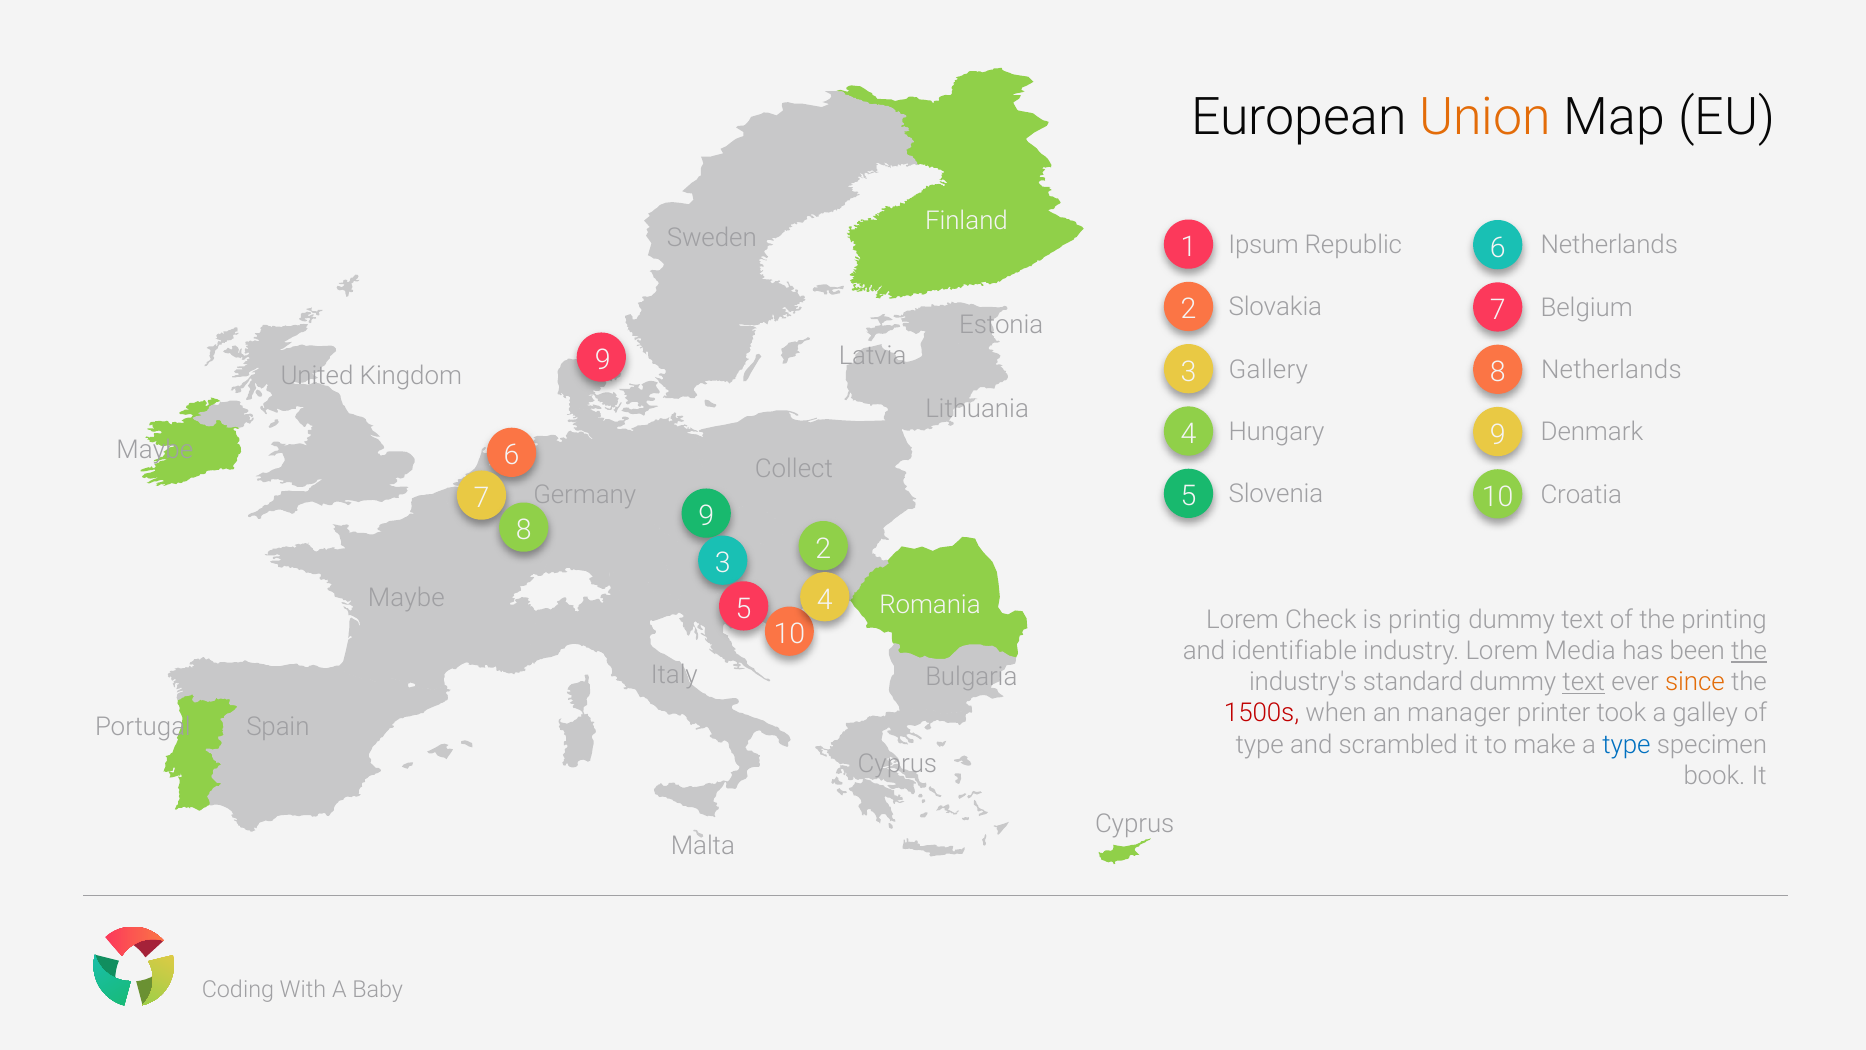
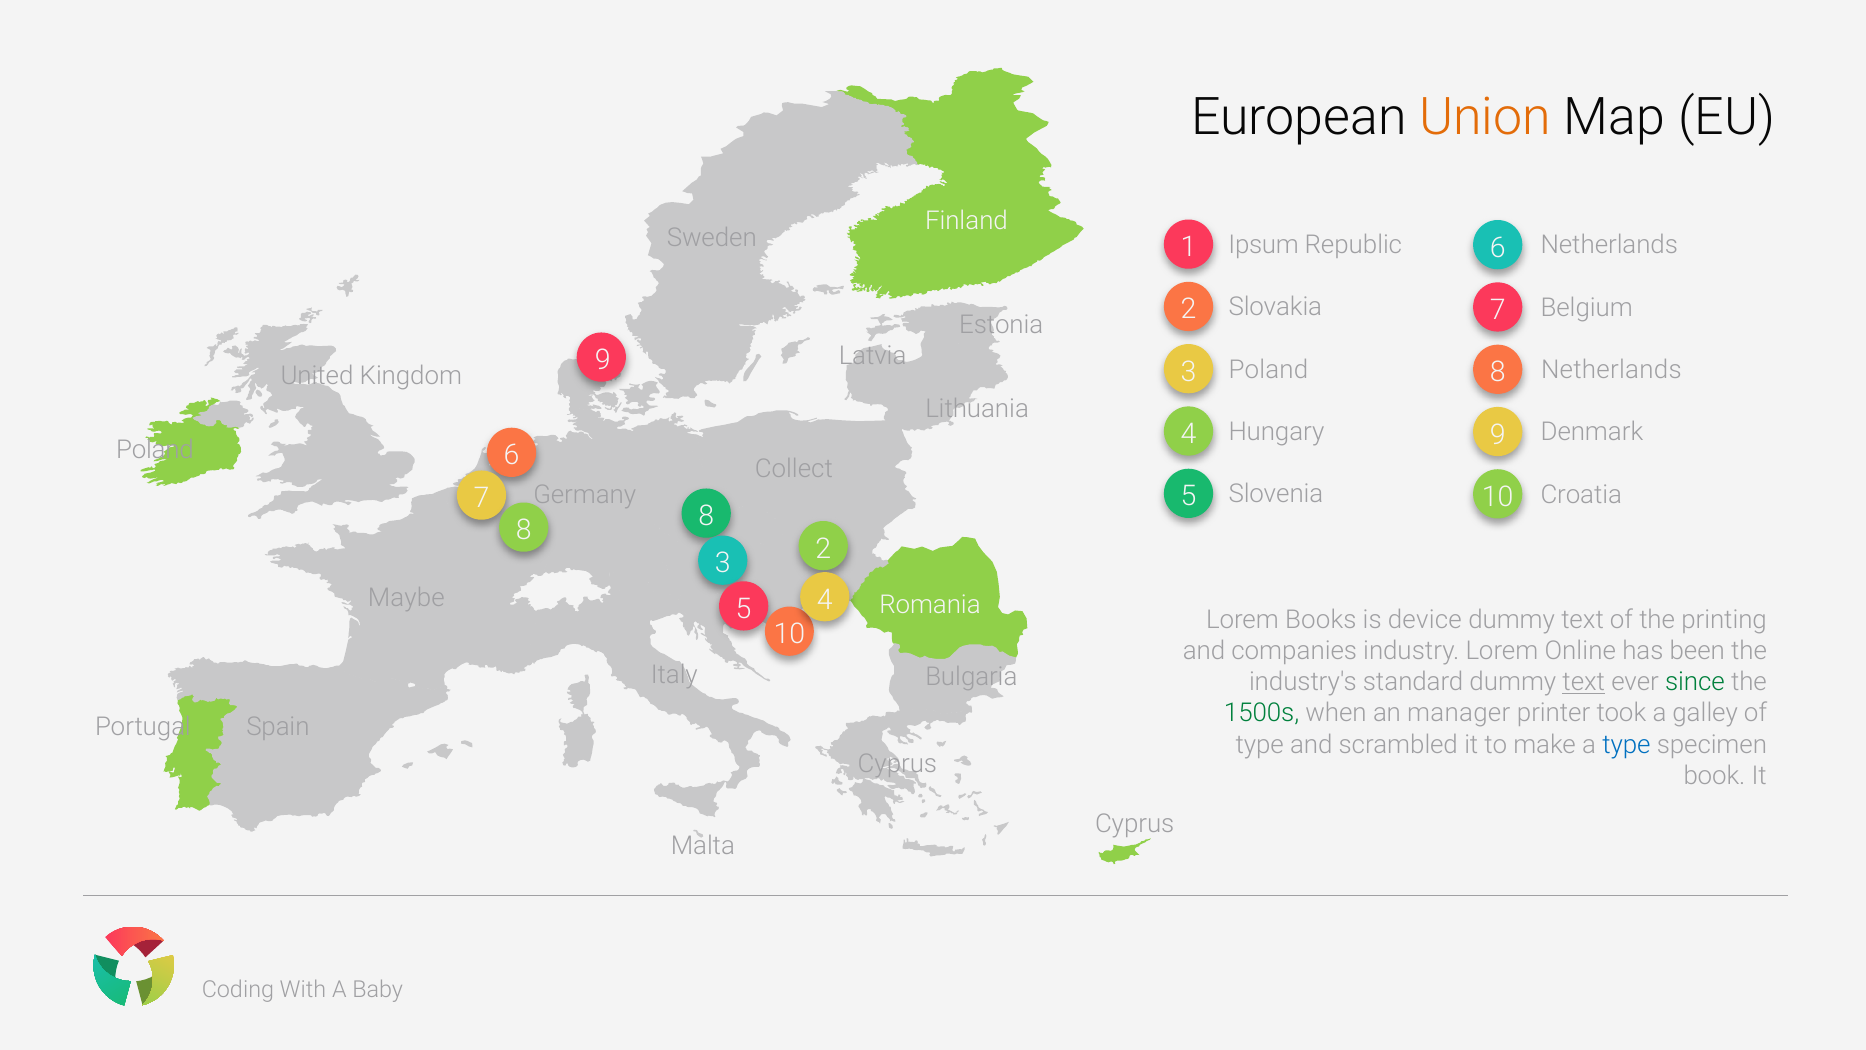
Gallery: Gallery -> Poland (1268, 369)
Maybe: Maybe -> Poland (155, 449)
9: 9 -> 8 (706, 516)
Check: Check -> Books (1321, 620)
printig: printig -> device (1425, 620)
identifiable: identifiable -> companies (1294, 651)
Media: Media -> Online (1580, 651)
the underline: present -> none (1749, 651)
since colour: orange -> green (1695, 682)
1500s colour: red -> green (1262, 713)
